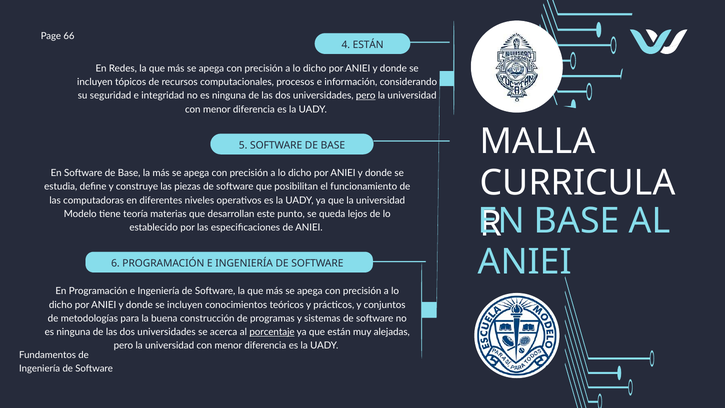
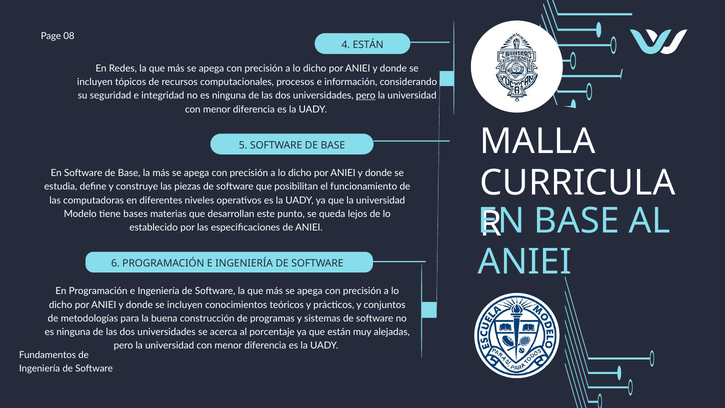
66: 66 -> 08 (69, 36)
teoría: teoría -> bases (136, 214)
porcentaje underline: present -> none (272, 332)
